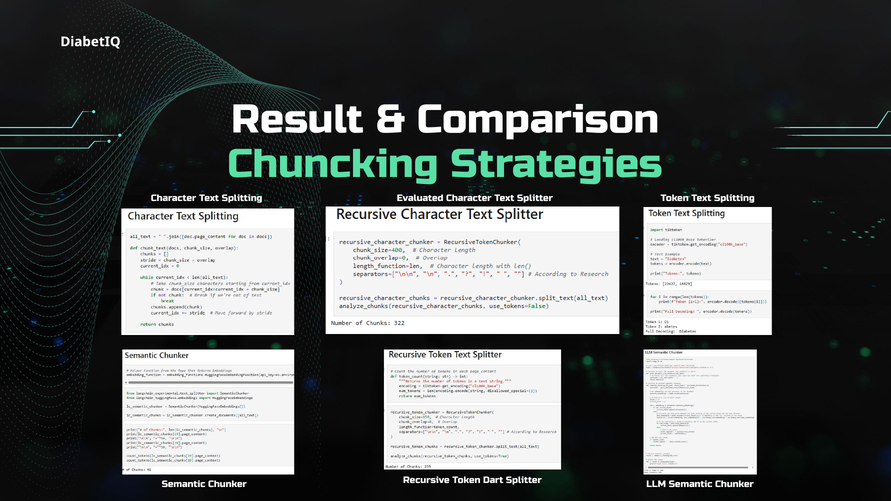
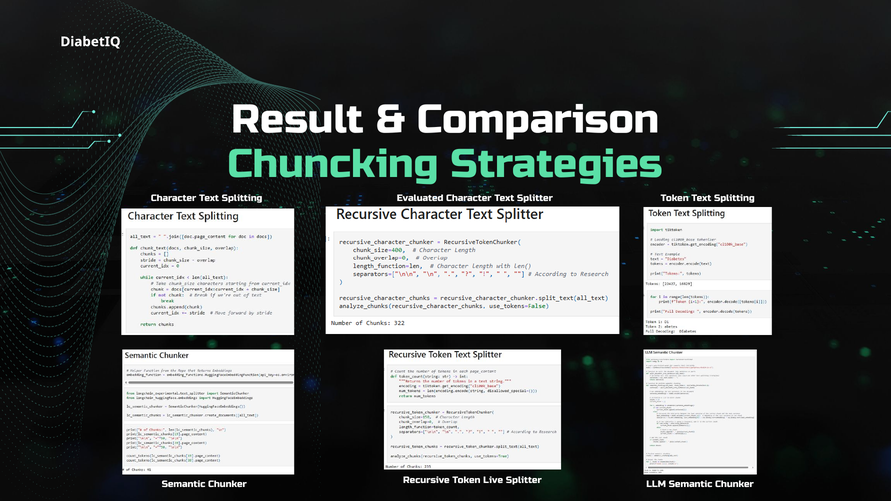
Dart: Dart -> Live (493, 480)
